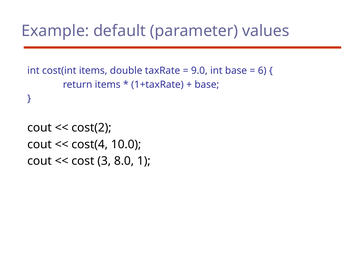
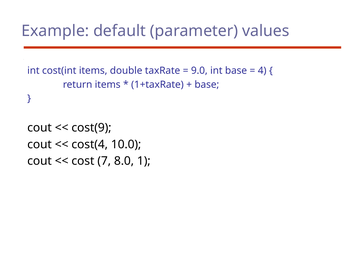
6: 6 -> 4 (262, 71)
cost(2: cost(2 -> cost(9 (91, 128)
3: 3 -> 7 (104, 161)
